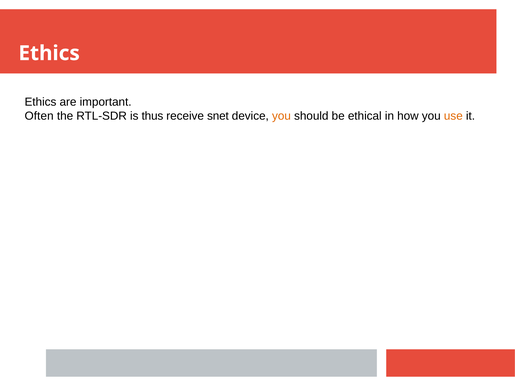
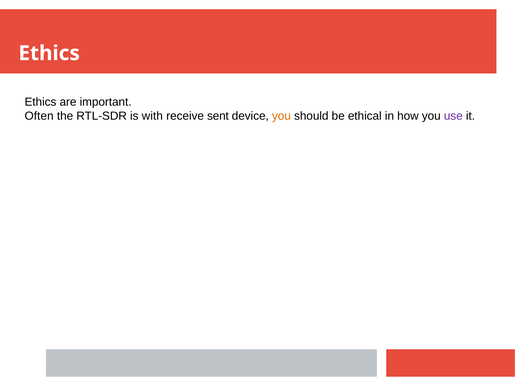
thus: thus -> with (152, 116)
snet: snet -> sent (218, 116)
use colour: orange -> purple (453, 116)
